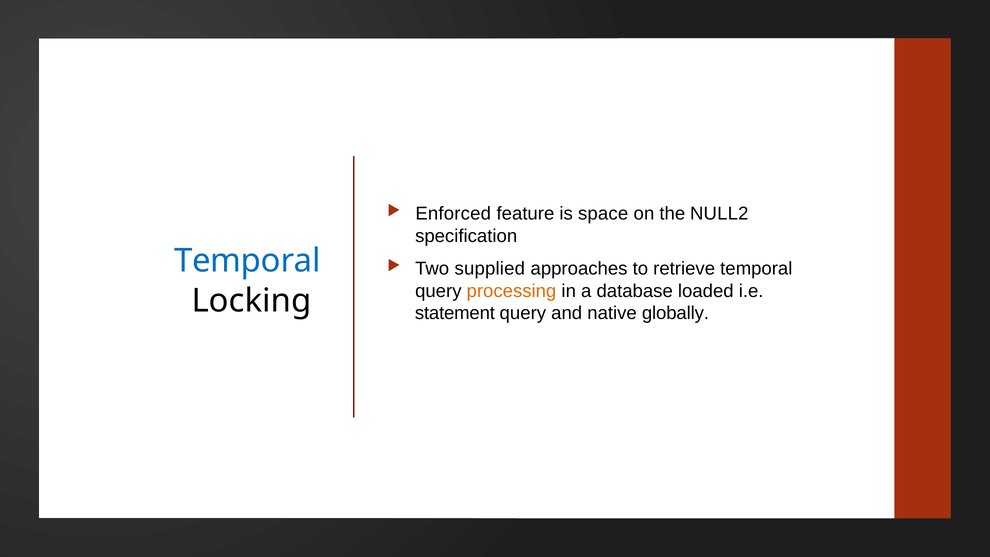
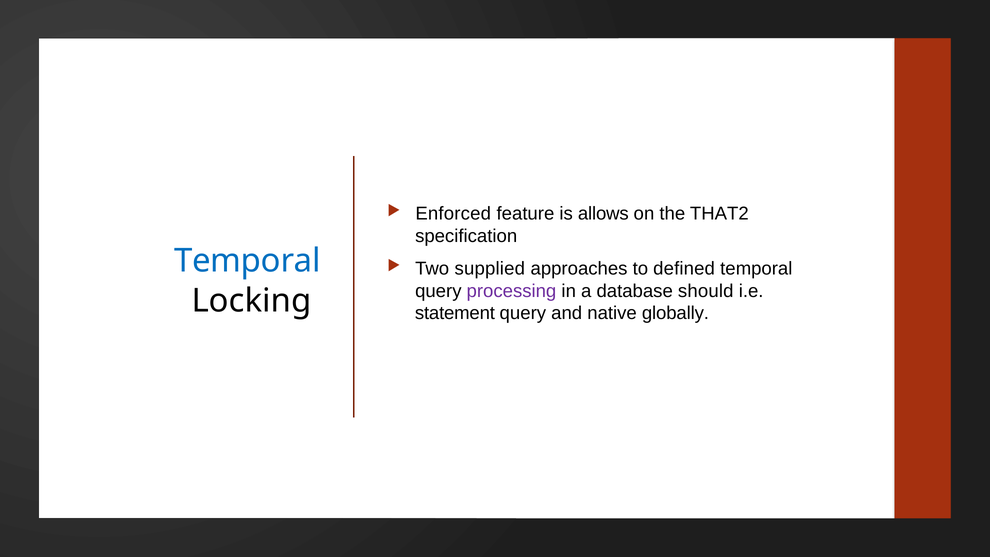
space: space -> allows (603, 214)
NULL2: NULL2 -> THAT2 (719, 214)
retrieve: retrieve -> defined (684, 269)
processing colour: orange -> purple (511, 291)
loaded: loaded -> should (706, 291)
